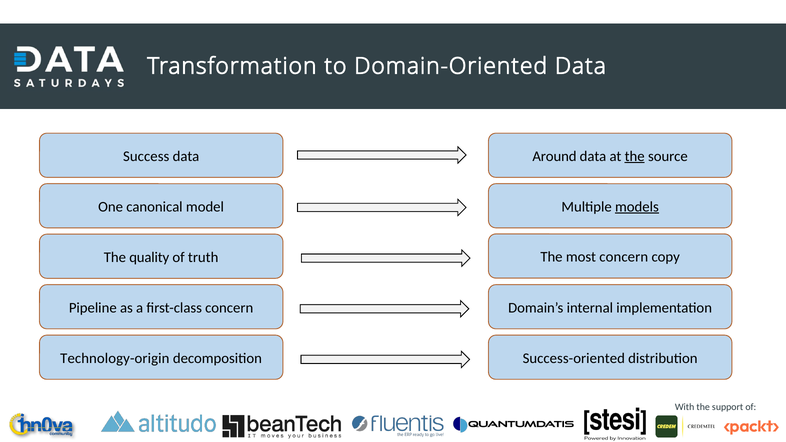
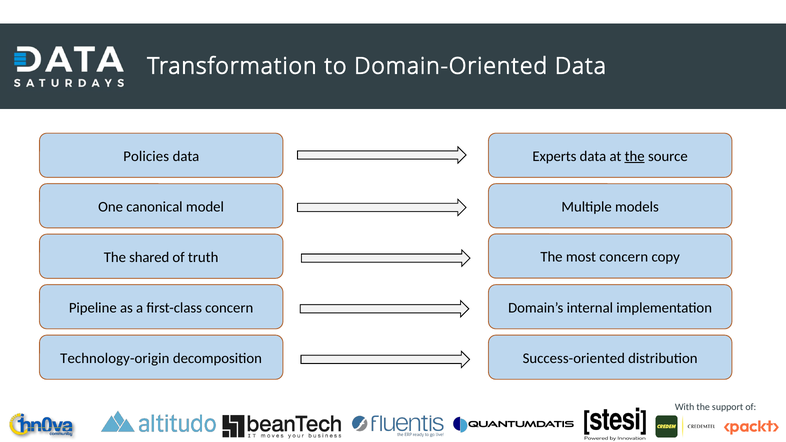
Success: Success -> Policies (146, 156)
Around: Around -> Experts (554, 156)
models underline: present -> none (637, 207)
quality: quality -> shared (149, 257)
